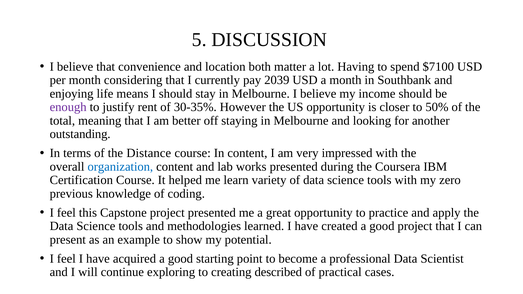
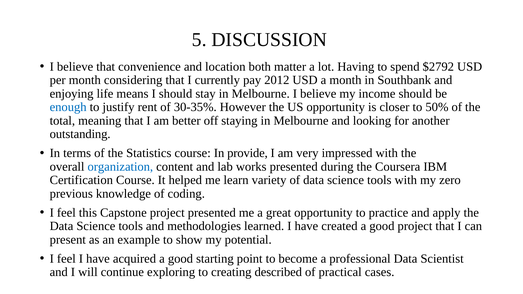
$7100: $7100 -> $2792 (438, 67)
2039: 2039 -> 2012 (277, 80)
enough colour: purple -> blue (68, 107)
Distance: Distance -> Statistics (149, 153)
In content: content -> provide (247, 153)
